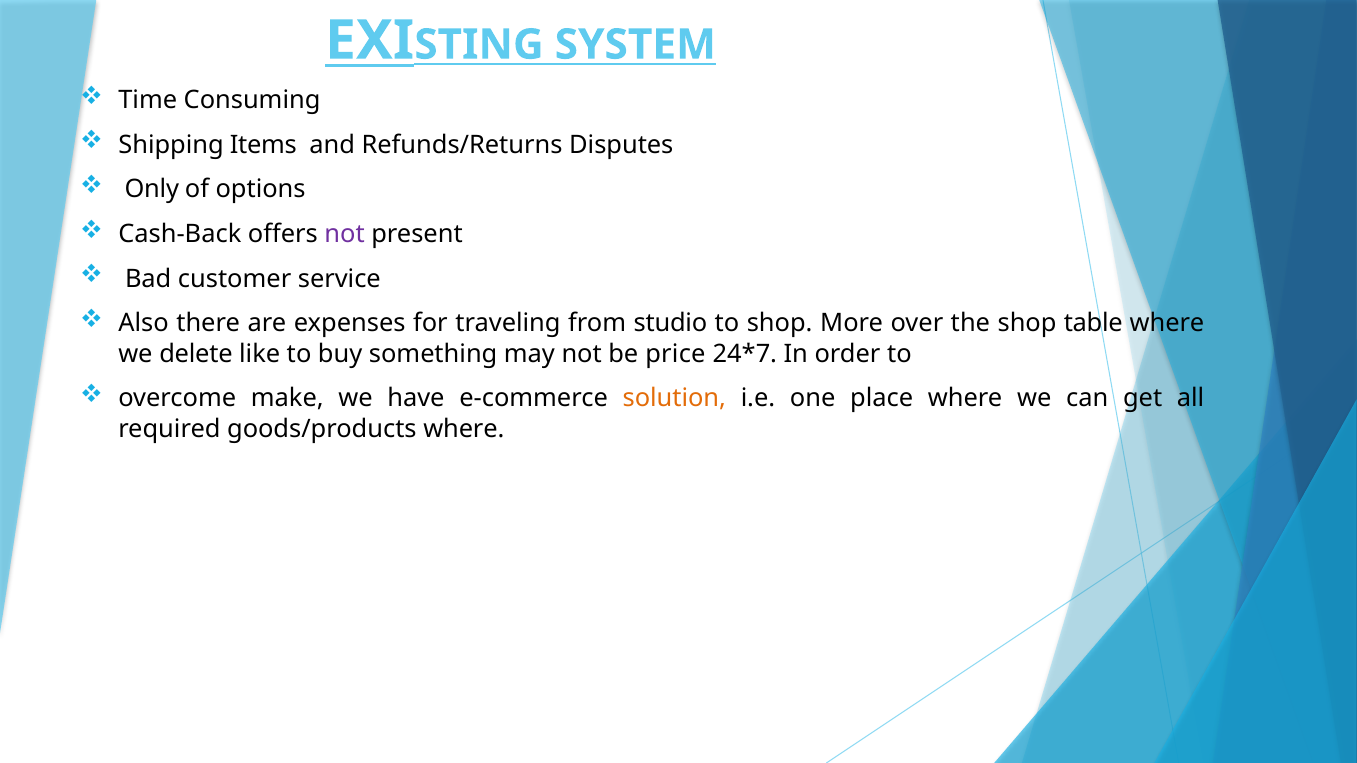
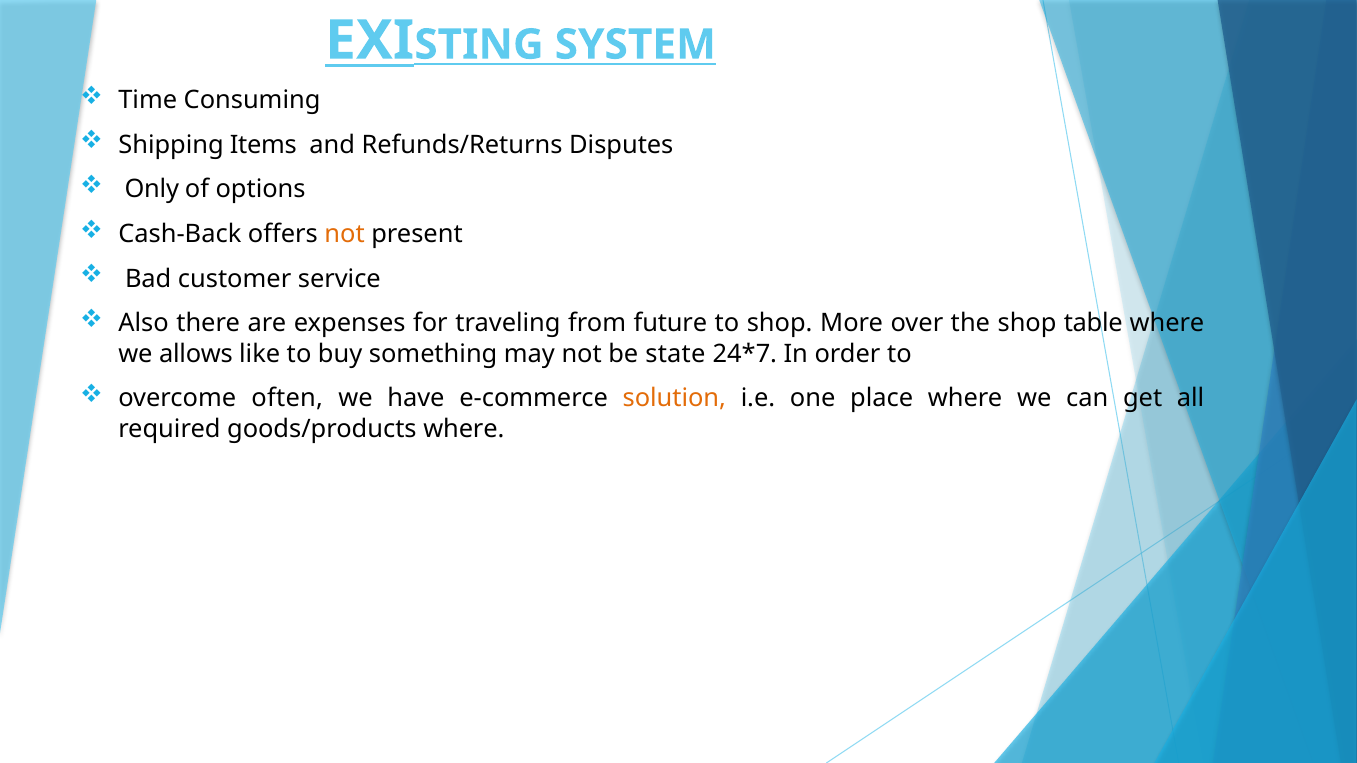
not colour: purple -> orange (345, 234)
studio: studio -> future (670, 323)
delete: delete -> allows (196, 354)
price: price -> state (675, 354)
make: make -> often (287, 399)
